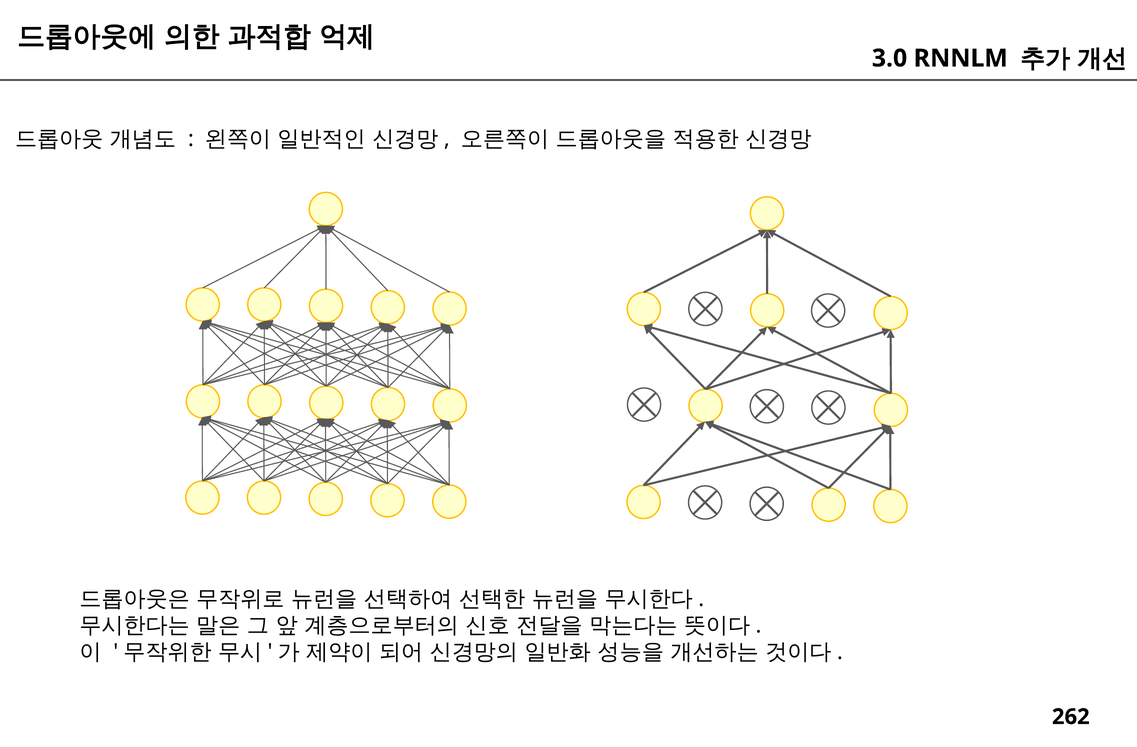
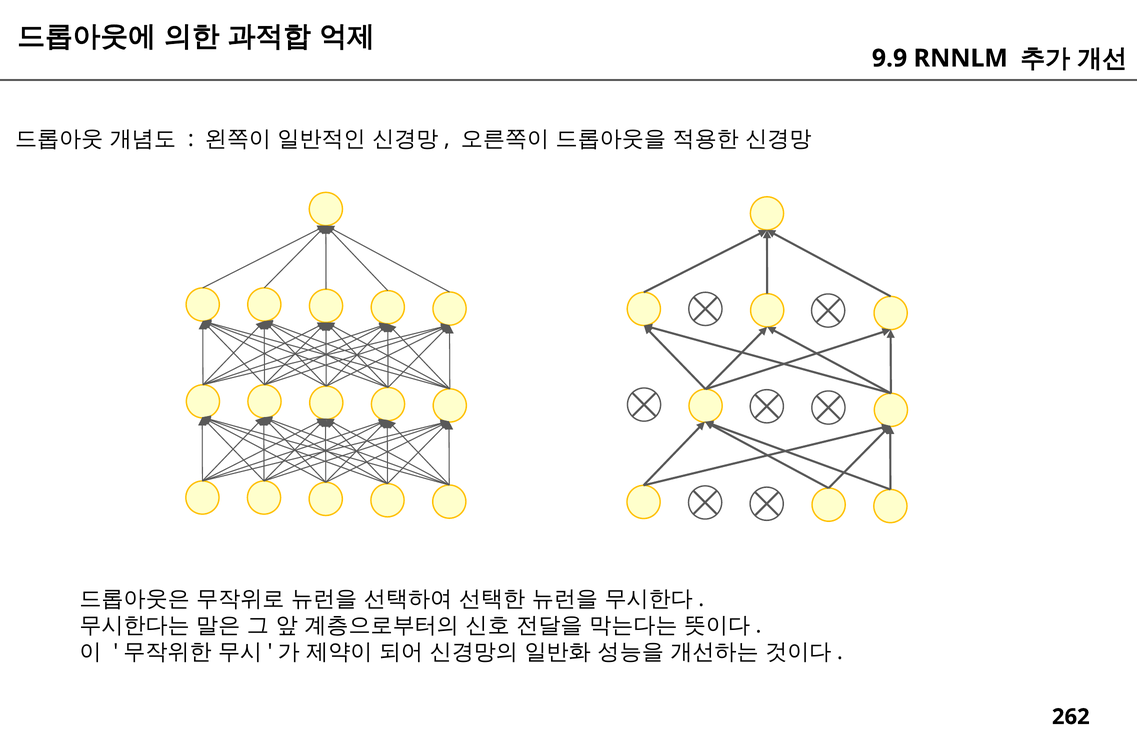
3.0: 3.0 -> 9.9 (890, 58)
